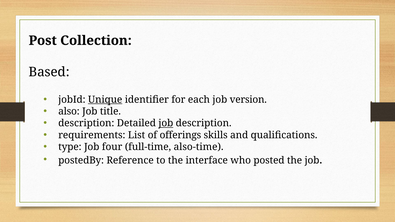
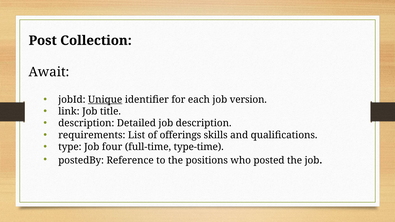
Based: Based -> Await (49, 72)
also: also -> link (69, 111)
job underline: present -> none (166, 123)
also-time: also-time -> type-time (199, 147)
interface: interface -> positions (207, 161)
